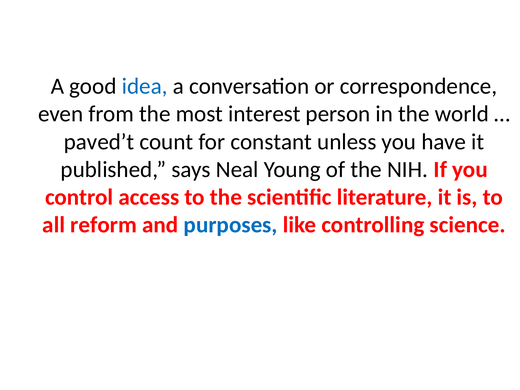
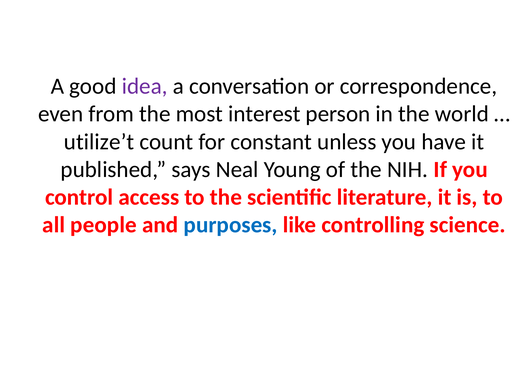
idea colour: blue -> purple (145, 86)
paved’t: paved’t -> utilize’t (99, 142)
reform: reform -> people (104, 225)
